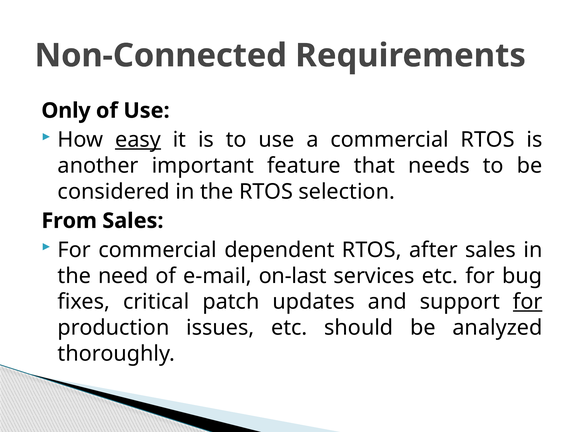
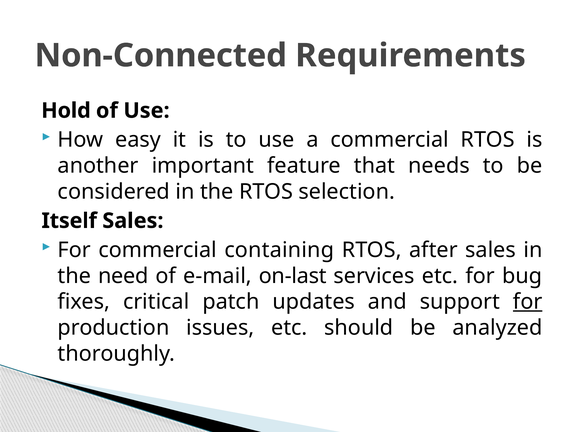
Only: Only -> Hold (66, 111)
easy underline: present -> none (138, 140)
From: From -> Itself (69, 221)
dependent: dependent -> containing (279, 250)
